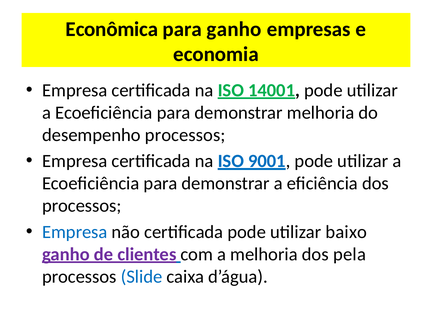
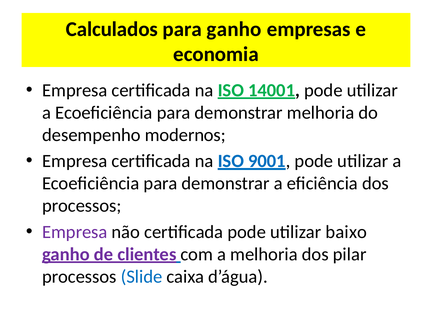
Econômica: Econômica -> Calculados (112, 29)
desempenho processos: processos -> modernos (185, 135)
Empresa colour: blue -> purple (75, 232)
pela: pela -> pilar (350, 254)
